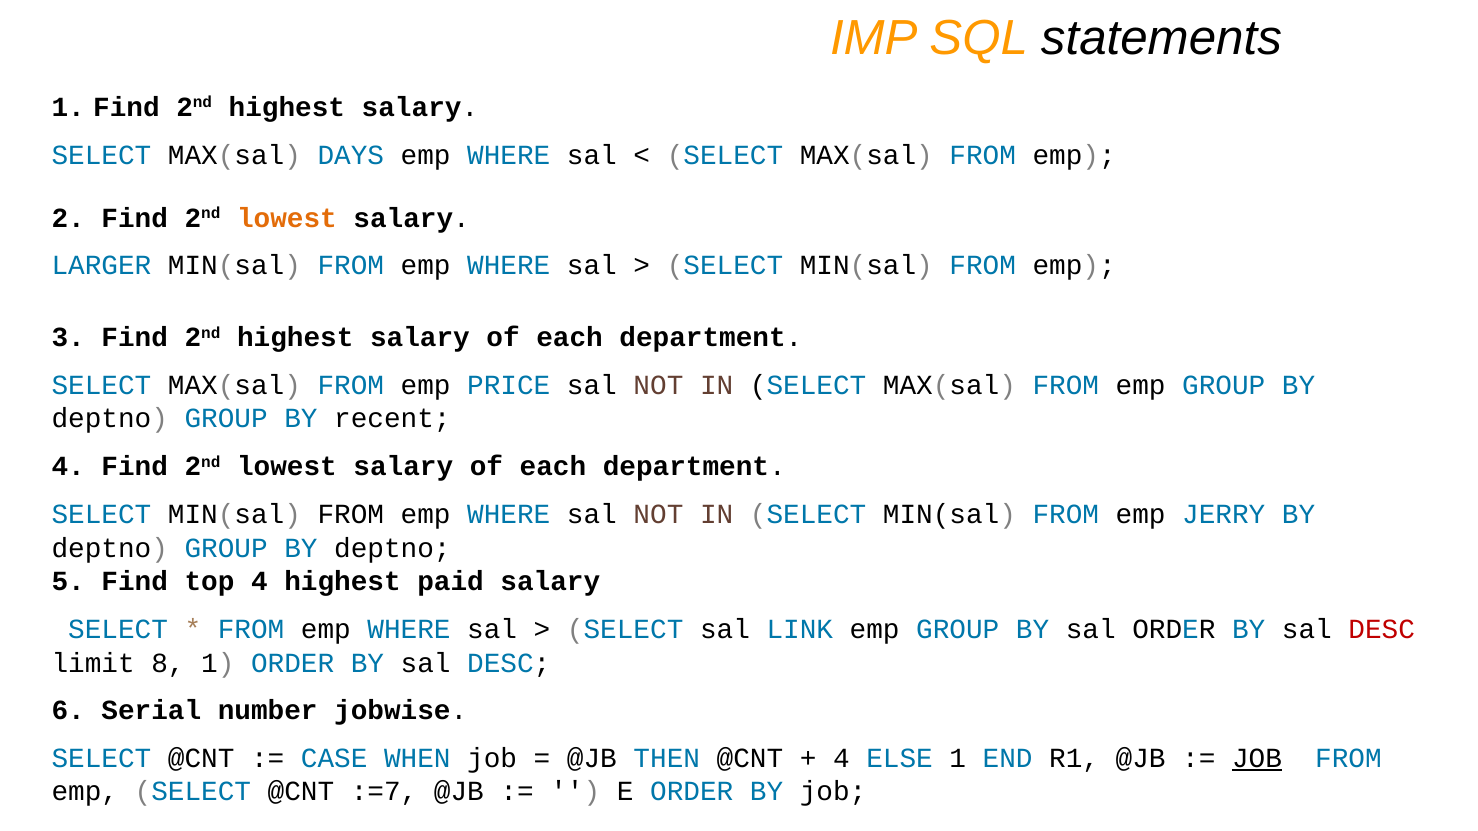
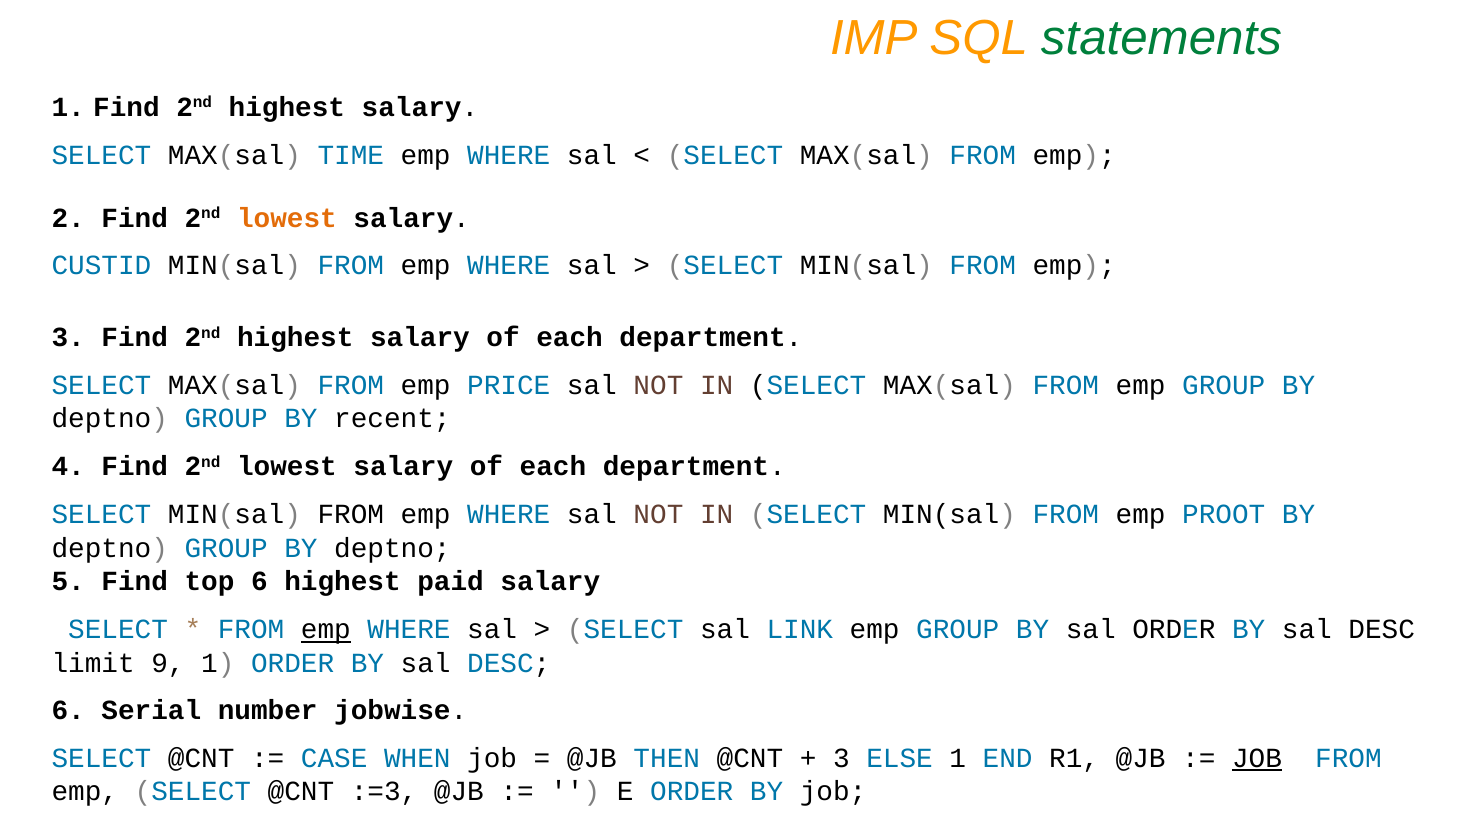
statements colour: black -> green (1161, 38)
DAYS: DAYS -> TIME (351, 155)
LARGER: LARGER -> CUSTID (101, 266)
JERRY: JERRY -> PROOT (1224, 515)
top 4: 4 -> 6 (259, 582)
emp underline: none -> present (326, 630)
DESC colour: red -> black (1382, 630)
8: 8 -> 9 (168, 663)
4: 4 -> 3 (841, 758)
:=7: :=7 -> :=3 (384, 792)
